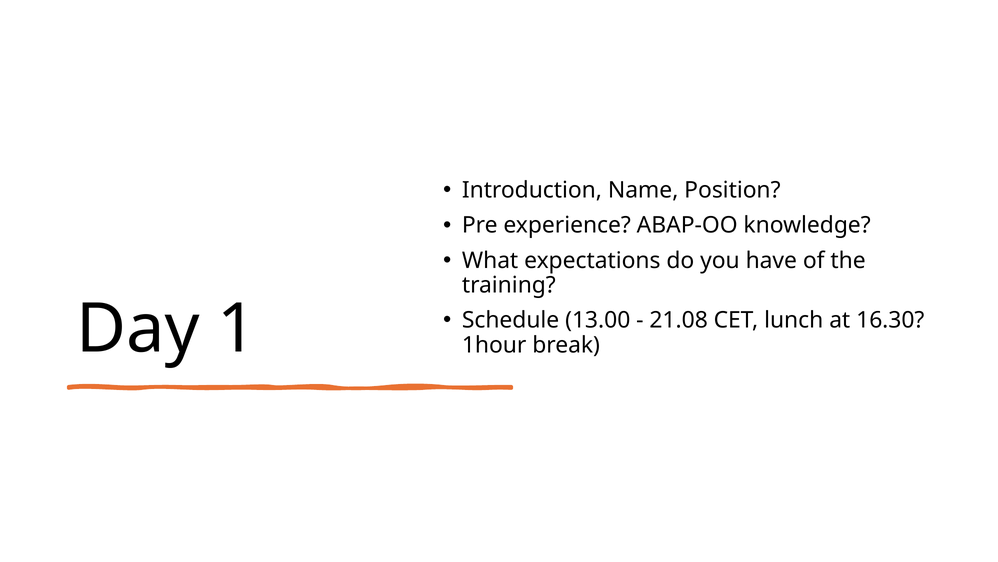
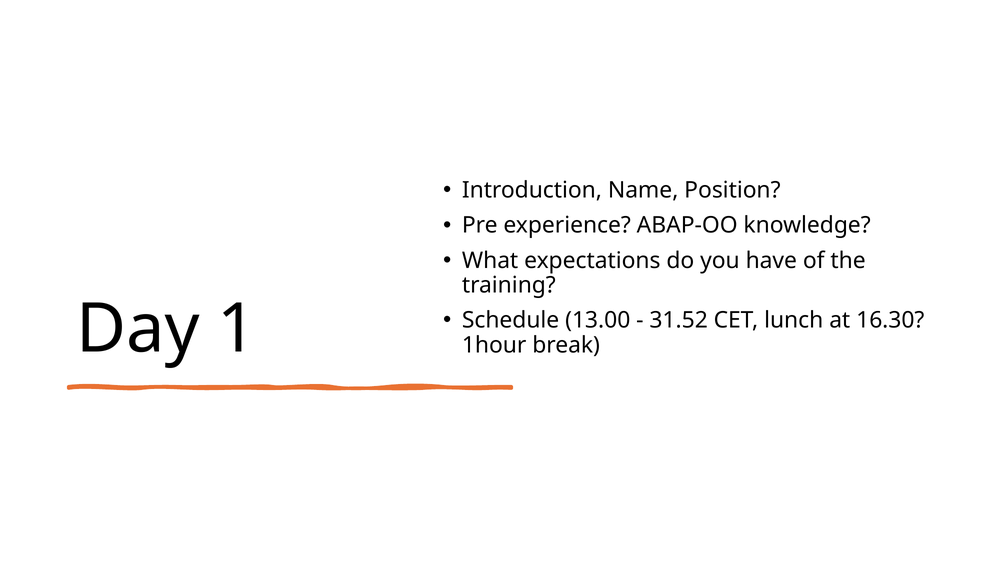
21.08: 21.08 -> 31.52 (679, 320)
